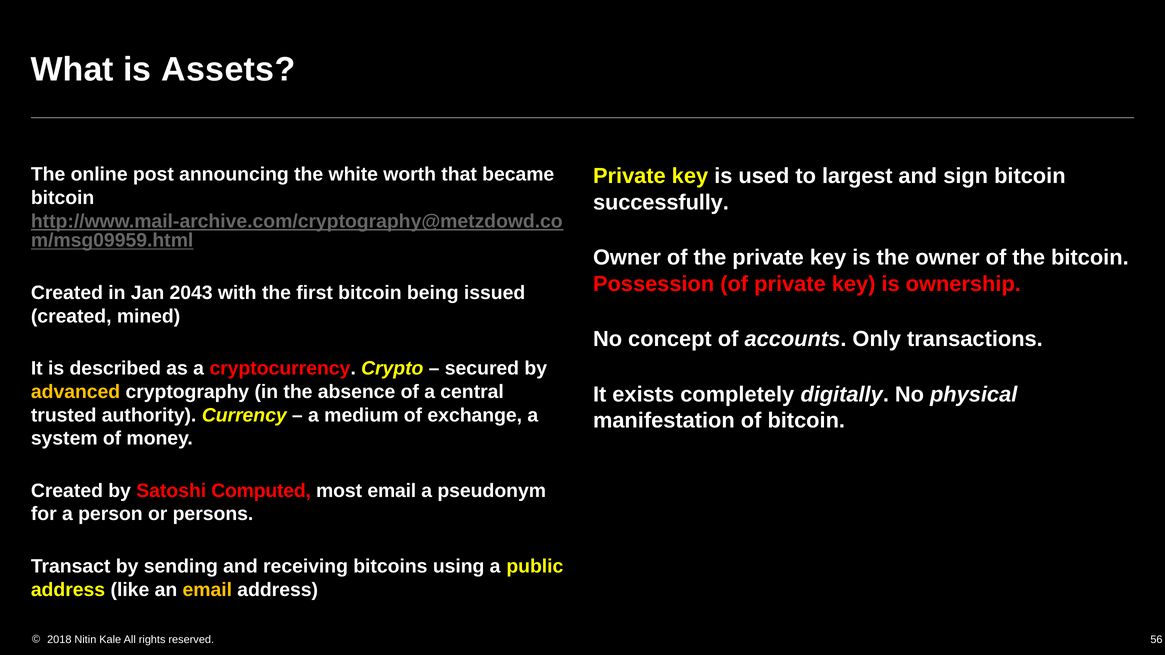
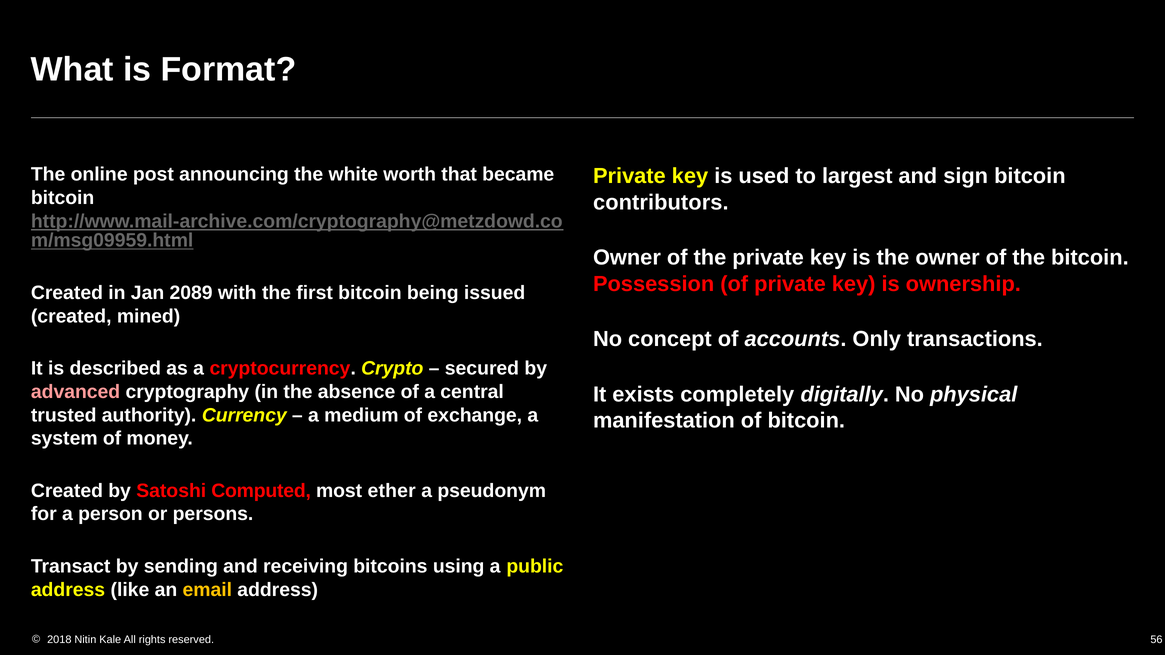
Assets: Assets -> Format (229, 69)
successfully: successfully -> contributors (661, 203)
2043: 2043 -> 2089 (191, 293)
advanced colour: yellow -> pink (76, 392)
most email: email -> ether (392, 491)
